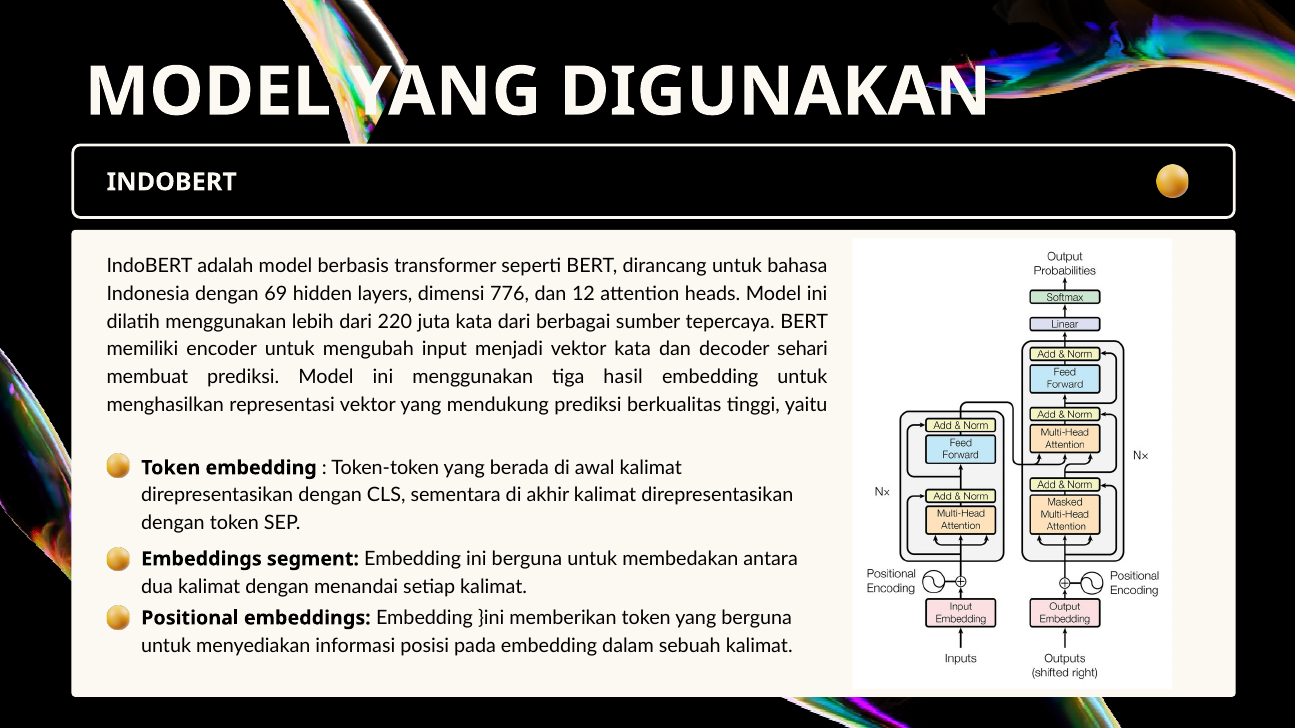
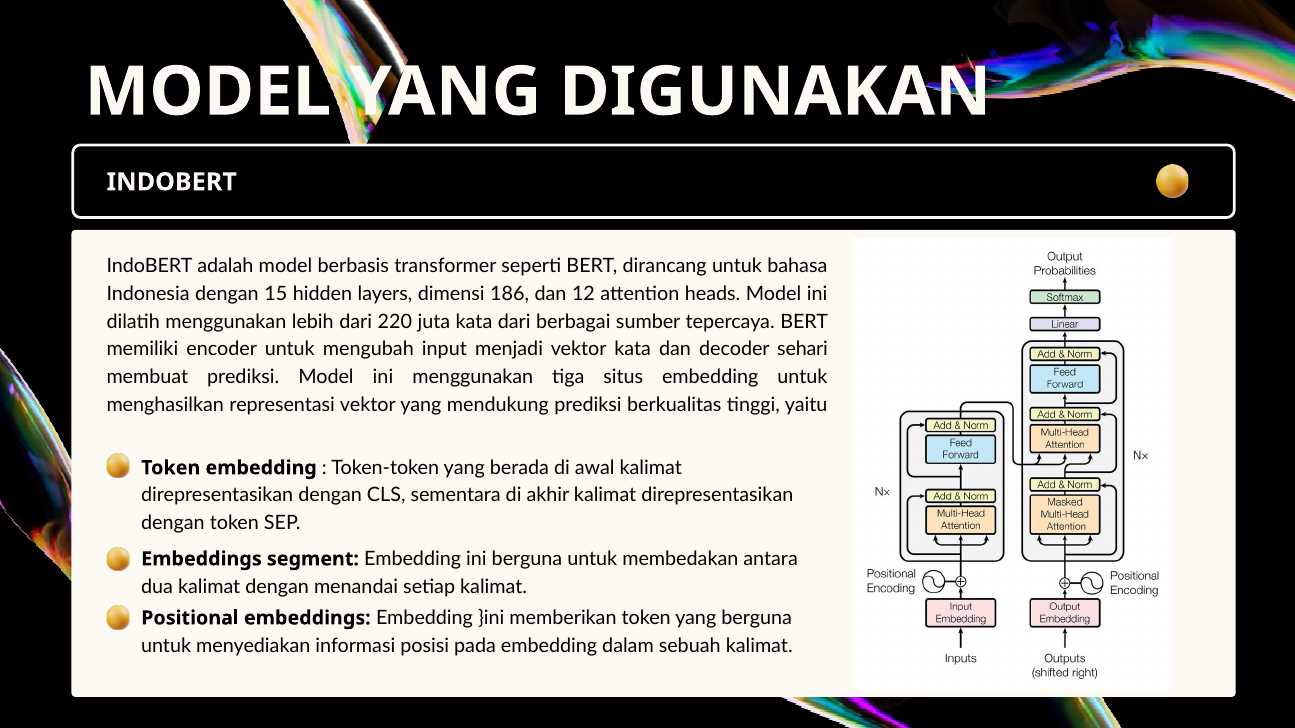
69: 69 -> 15 (276, 294)
776: 776 -> 186 (510, 294)
hasil: hasil -> situs (623, 377)
